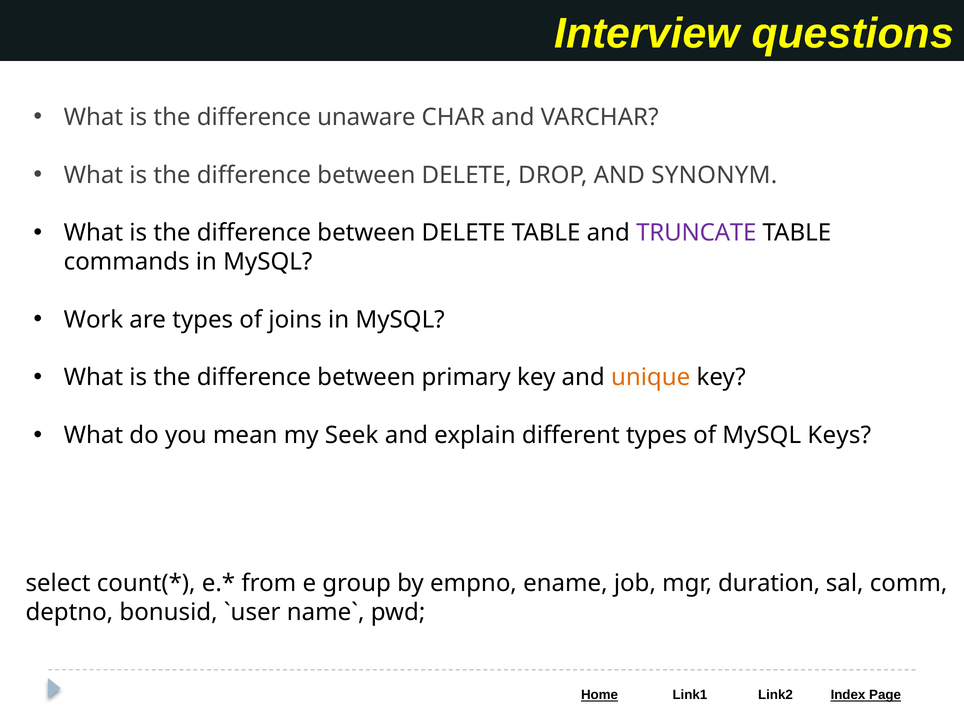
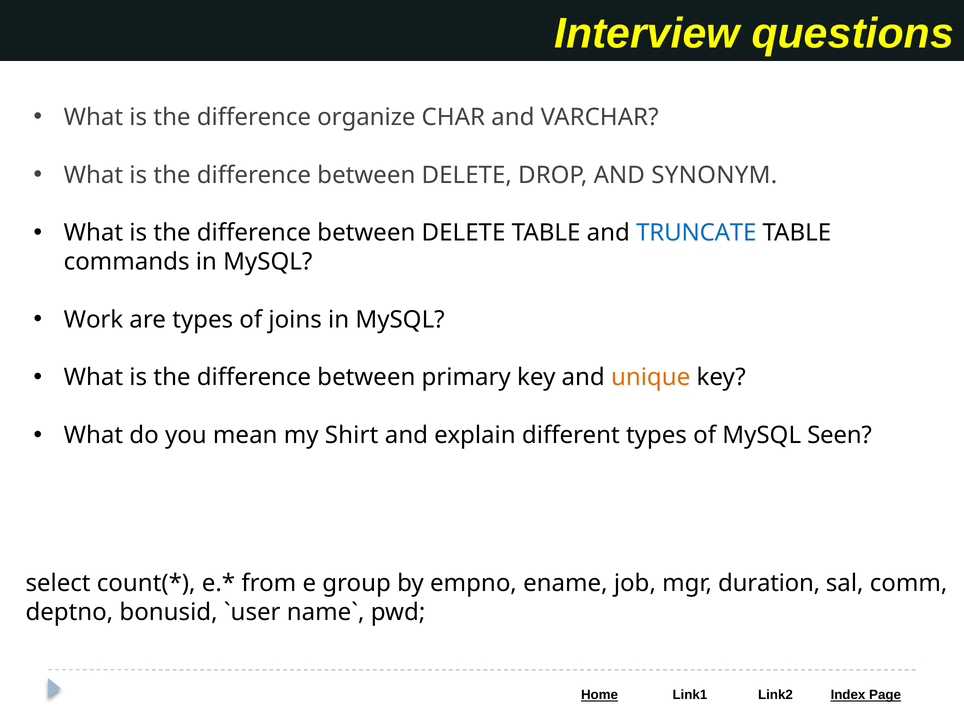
unaware: unaware -> organize (366, 117)
TRUNCATE colour: purple -> blue (696, 233)
Seek: Seek -> Shirt (352, 435)
Keys: Keys -> Seen (840, 435)
